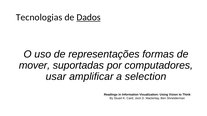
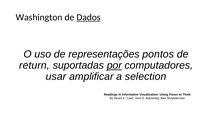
Tecnologias: Tecnologias -> Washington (39, 17)
formas: formas -> pontos (158, 54)
mover: mover -> return (34, 66)
por underline: none -> present (114, 66)
